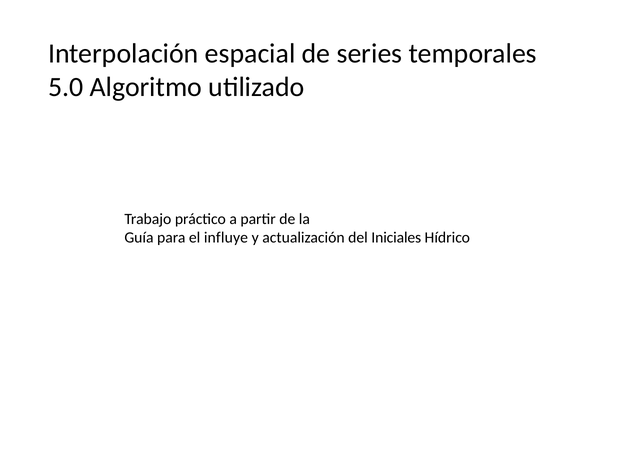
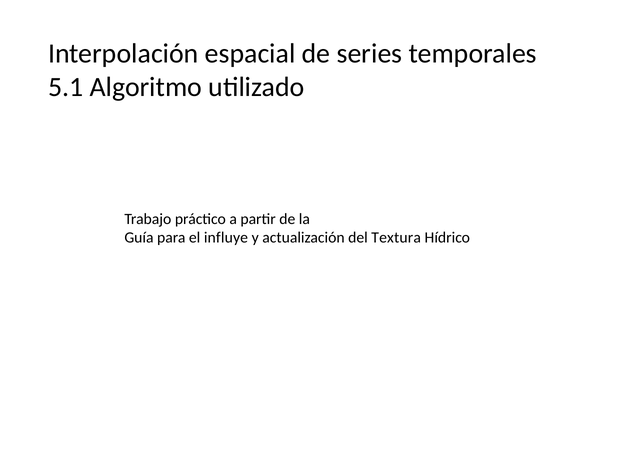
5.0: 5.0 -> 5.1 (66, 87)
Iniciales: Iniciales -> Textura (396, 238)
